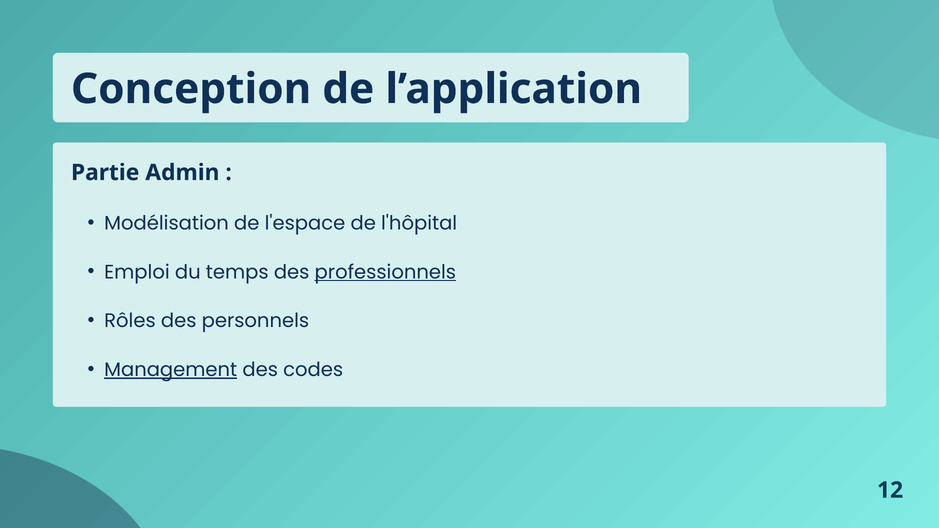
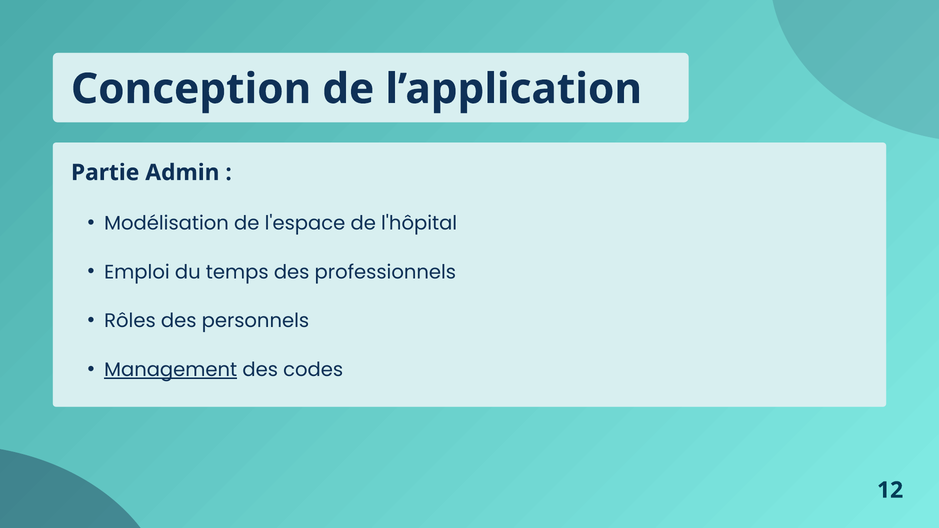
professionnels underline: present -> none (385, 272)
